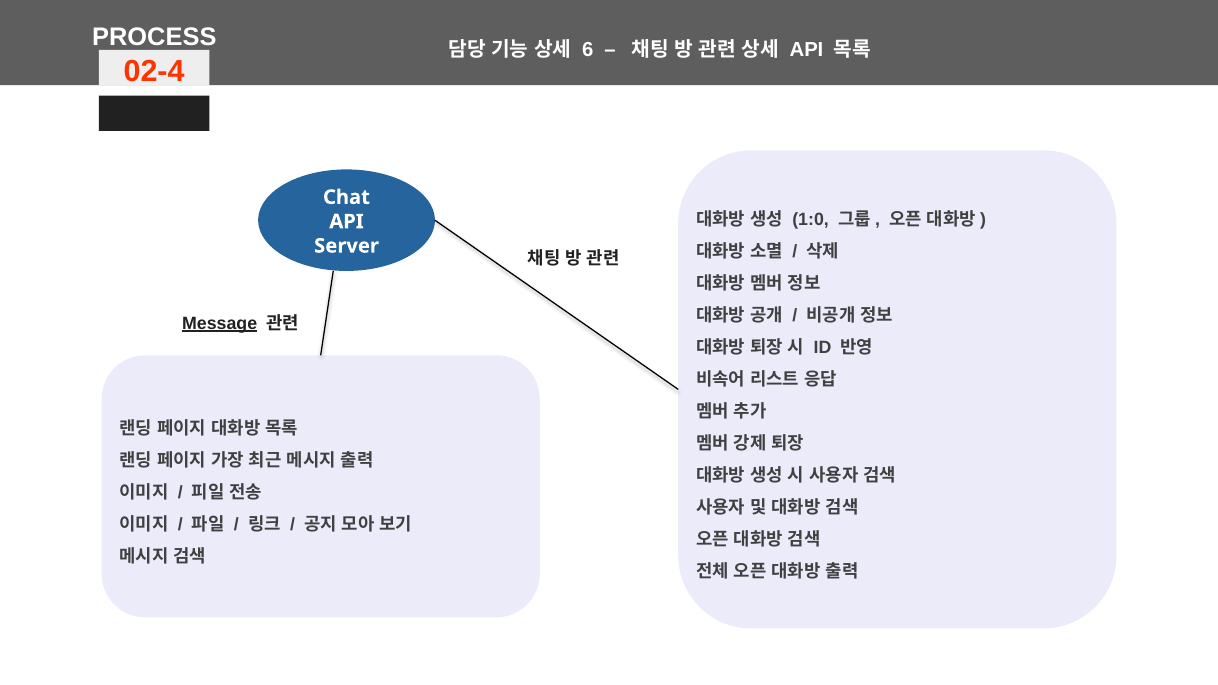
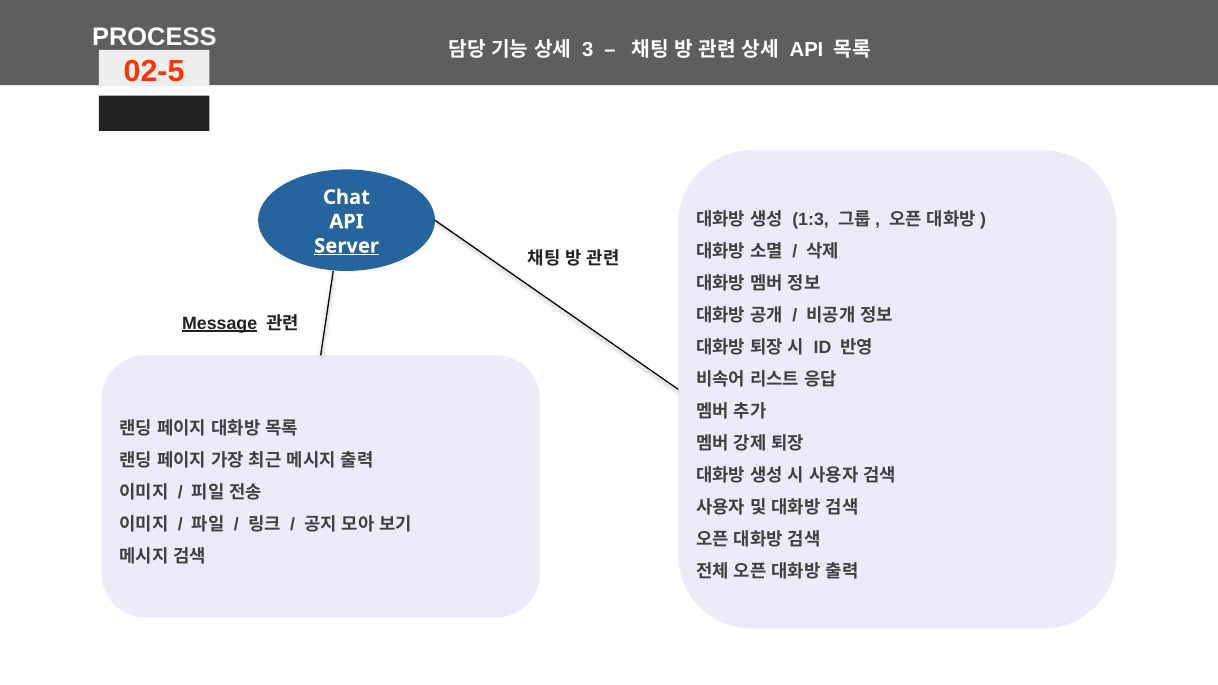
6: 6 -> 3 (588, 50)
02-4: 02-4 -> 02-5 (154, 71)
1:0: 1:0 -> 1:3 (811, 220)
Server underline: none -> present (347, 246)
